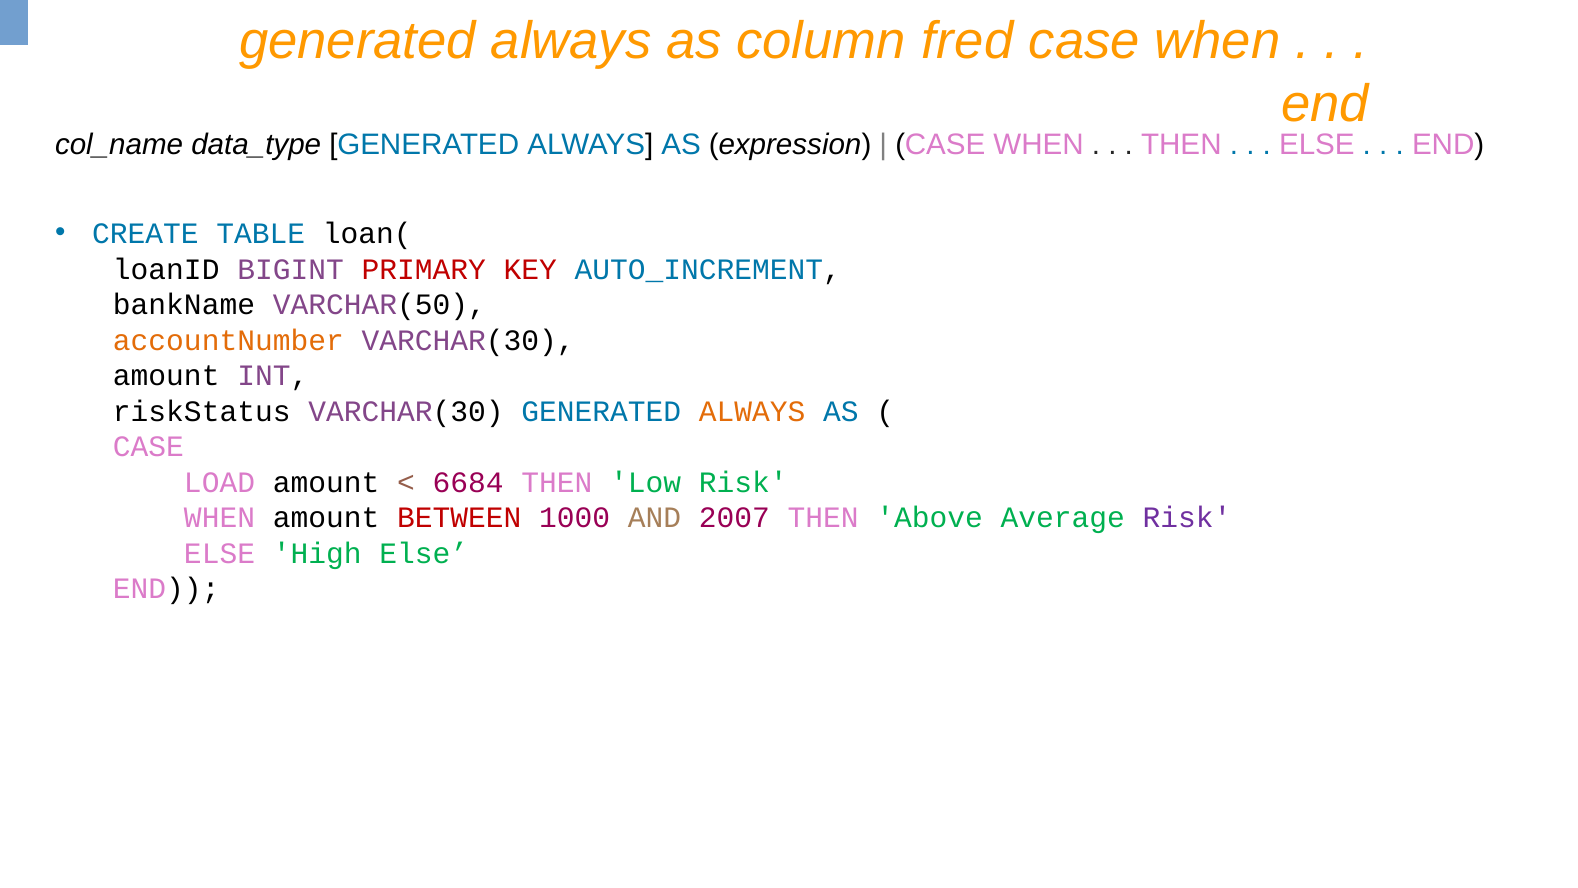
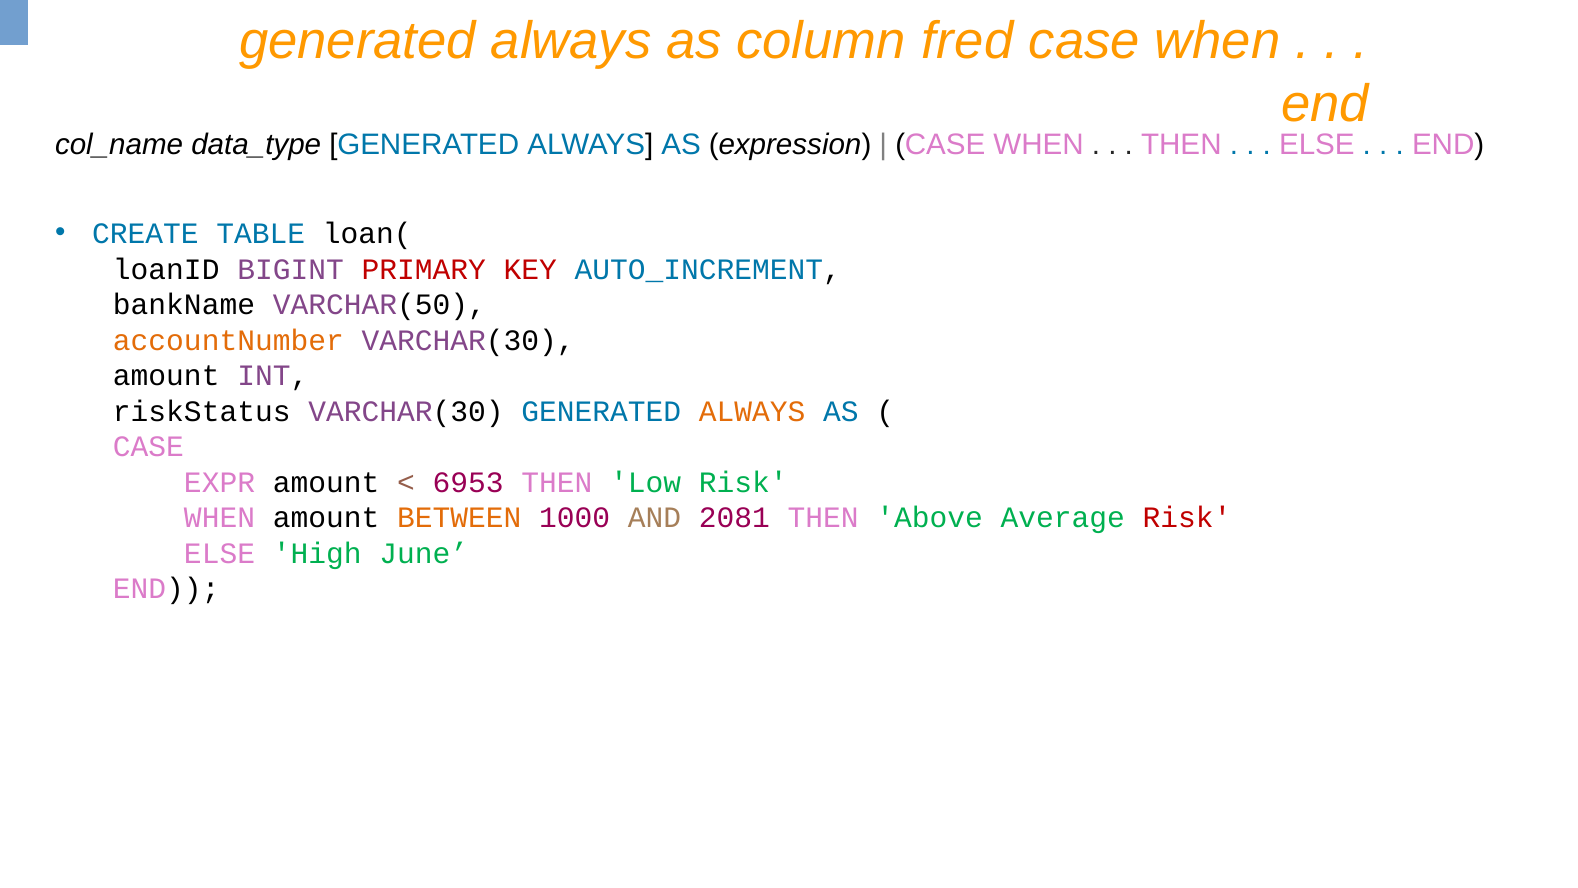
LOAD: LOAD -> EXPR (220, 482)
6684: 6684 -> 6953 (468, 482)
BETWEEN colour: red -> orange (459, 518)
2007: 2007 -> 2081 (734, 518)
Risk colour: purple -> red (1187, 518)
High Else: Else -> June (424, 553)
